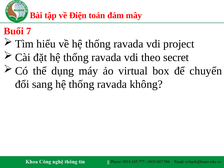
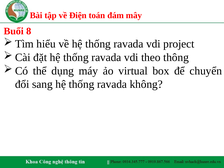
7: 7 -> 8 (29, 31)
secret: secret -> thông (176, 57)
